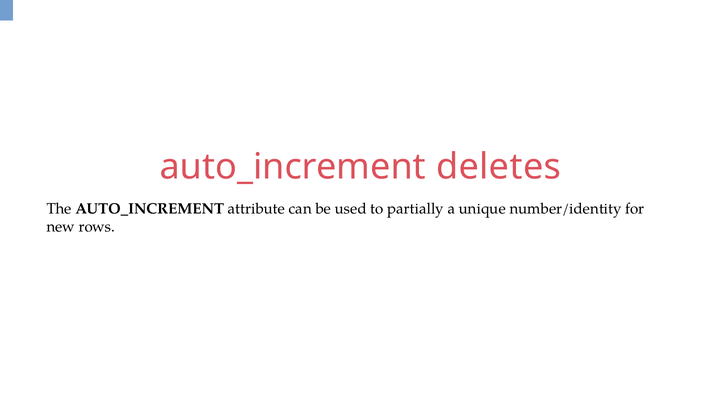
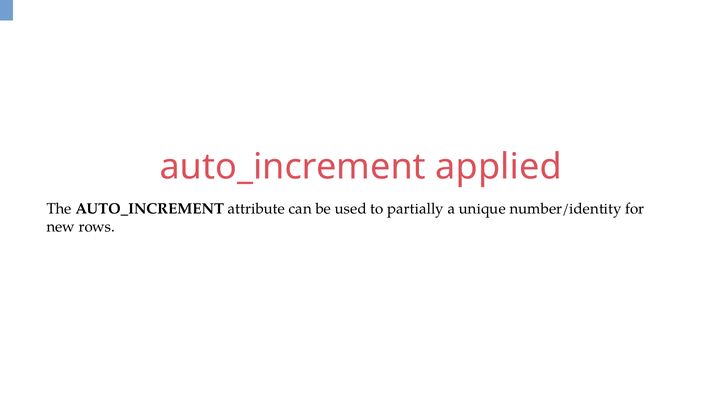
deletes: deletes -> applied (499, 167)
